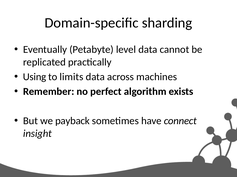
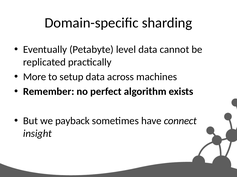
Using: Using -> More (35, 77)
limits: limits -> setup (72, 77)
